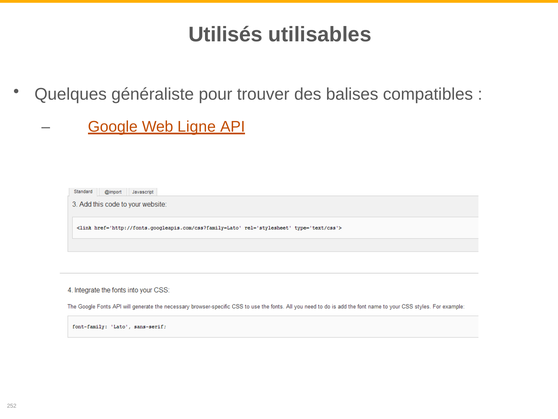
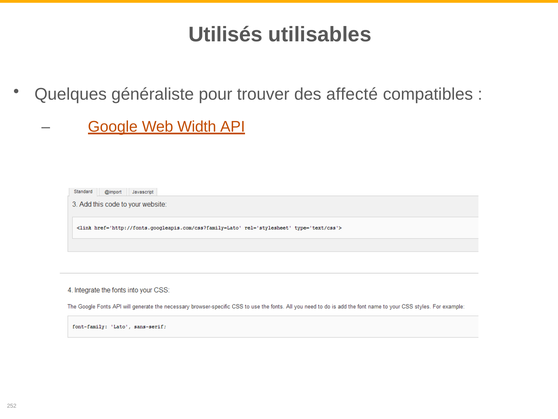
balises: balises -> affecté (352, 94)
Ligne: Ligne -> Width (197, 126)
